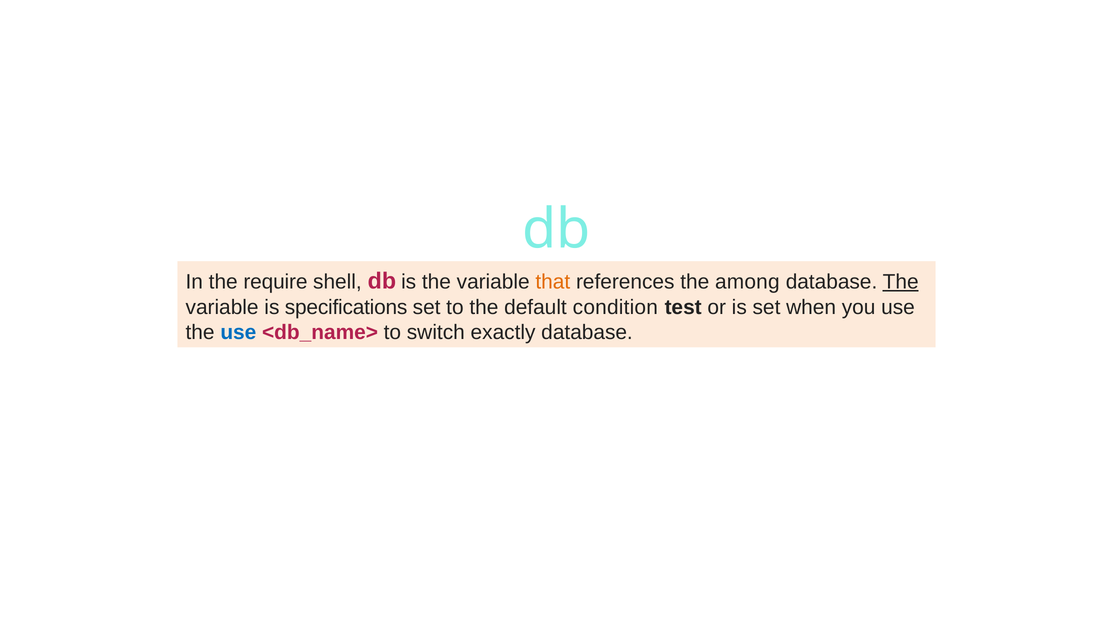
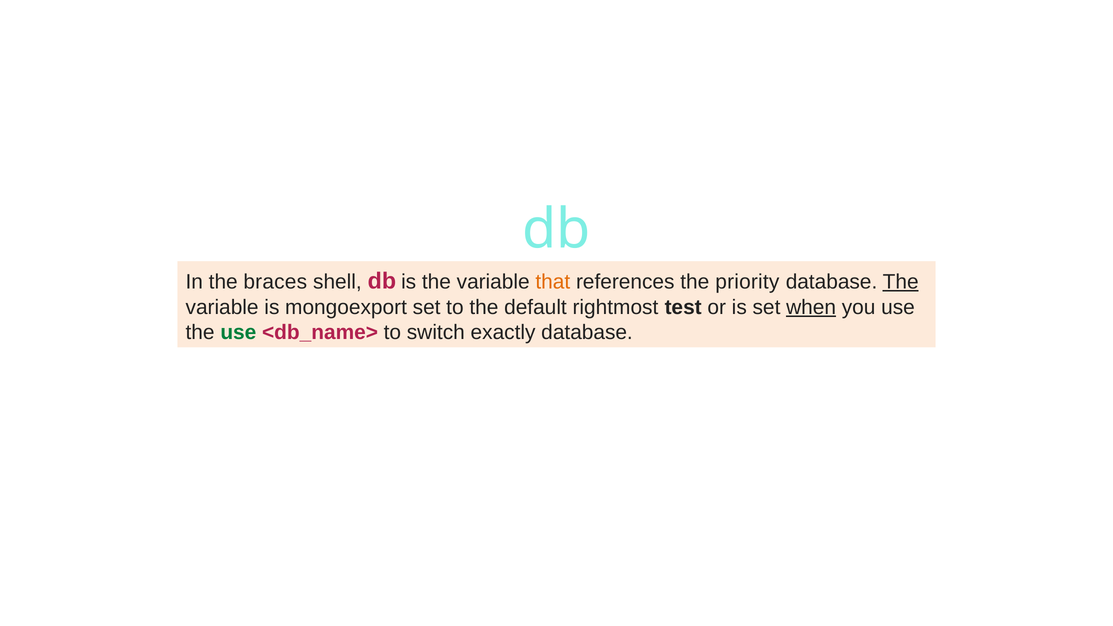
require: require -> braces (275, 282)
among: among -> priority (747, 282)
specifications: specifications -> mongoexport (346, 307)
condition: condition -> rightmost (615, 307)
when underline: none -> present (811, 307)
use colour: blue -> green (238, 332)
